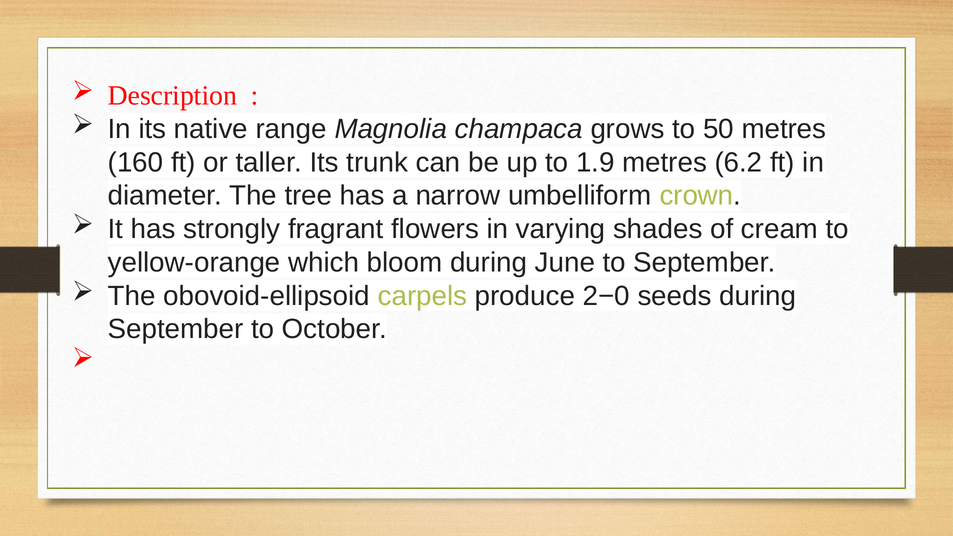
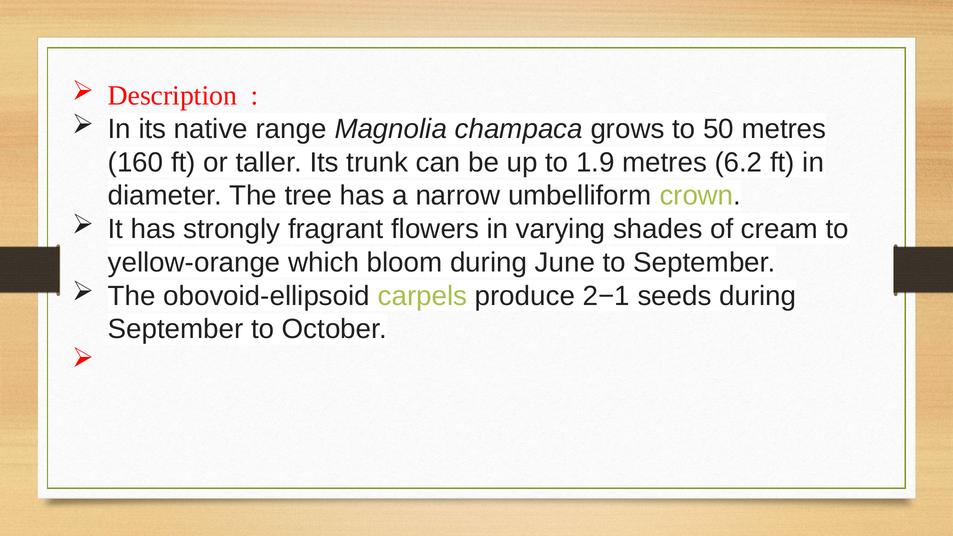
2−0: 2−0 -> 2−1 (606, 296)
